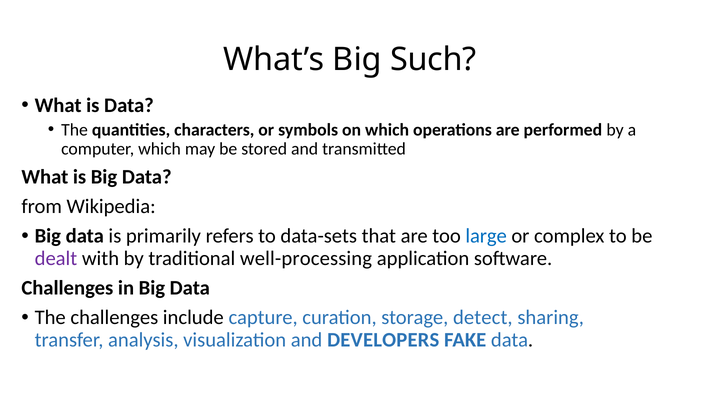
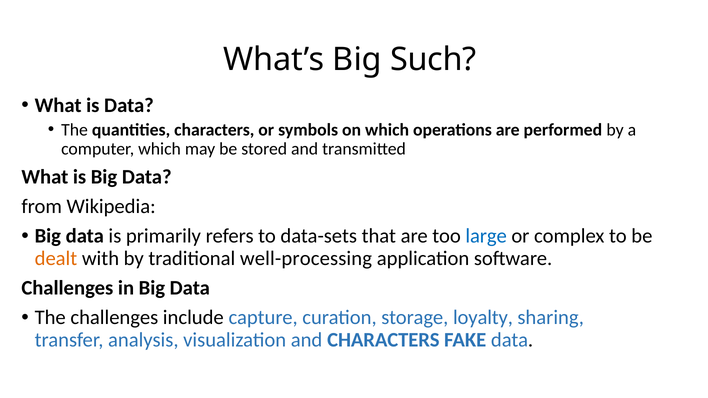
dealt colour: purple -> orange (56, 258)
detect: detect -> loyalty (483, 318)
and DEVELOPERS: DEVELOPERS -> CHARACTERS (383, 340)
